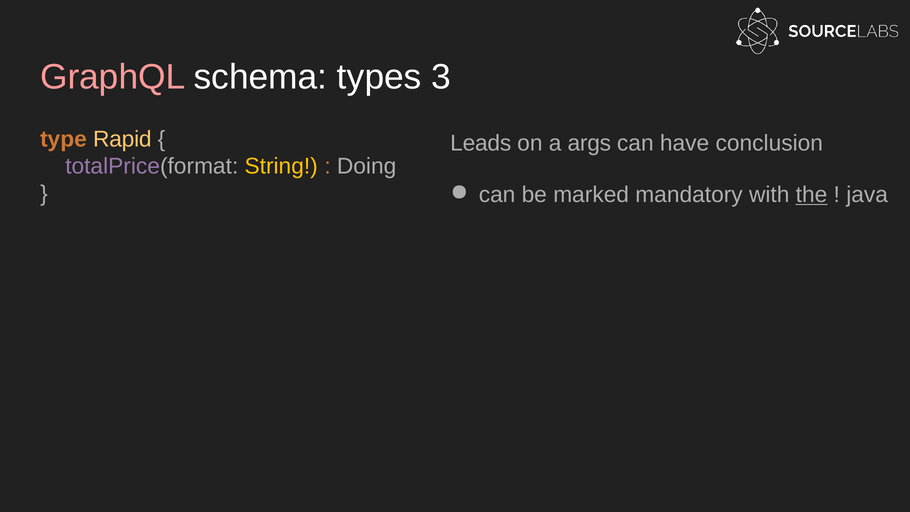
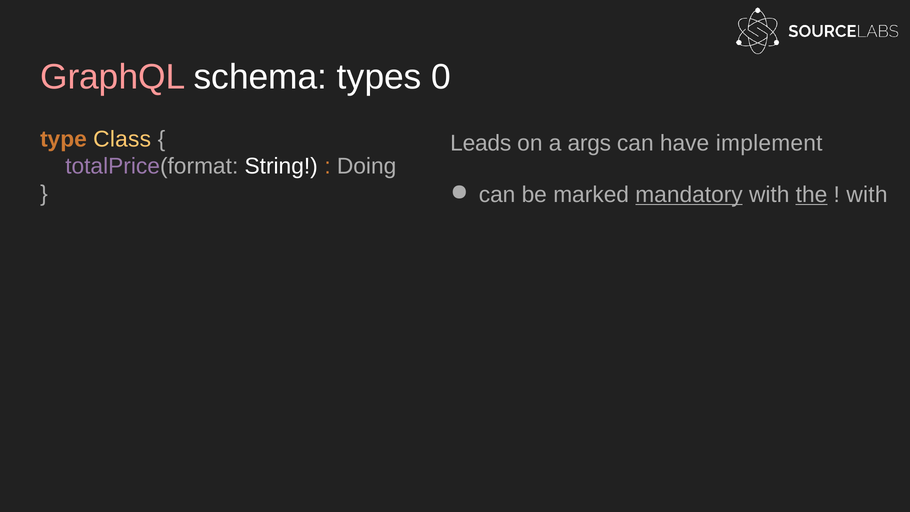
3: 3 -> 0 (441, 77)
Rapid: Rapid -> Class (122, 139)
conclusion: conclusion -> implement (769, 143)
String colour: yellow -> white (281, 166)
mandatory underline: none -> present (689, 195)
java: java -> with (867, 195)
